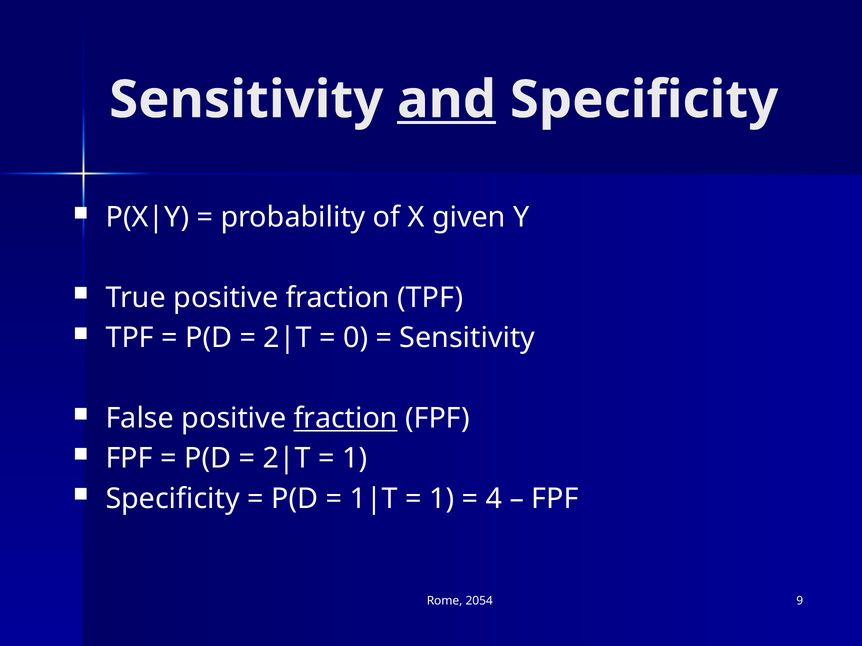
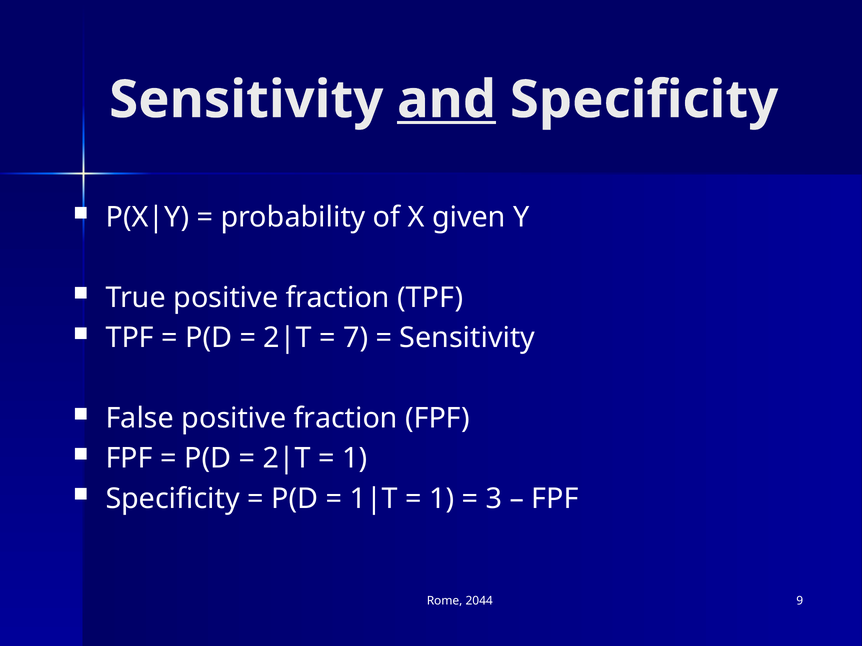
0: 0 -> 7 (356, 338)
fraction underline: present -> none (346, 419)
4: 4 -> 3 (494, 499)
2054: 2054 -> 2044 (479, 601)
